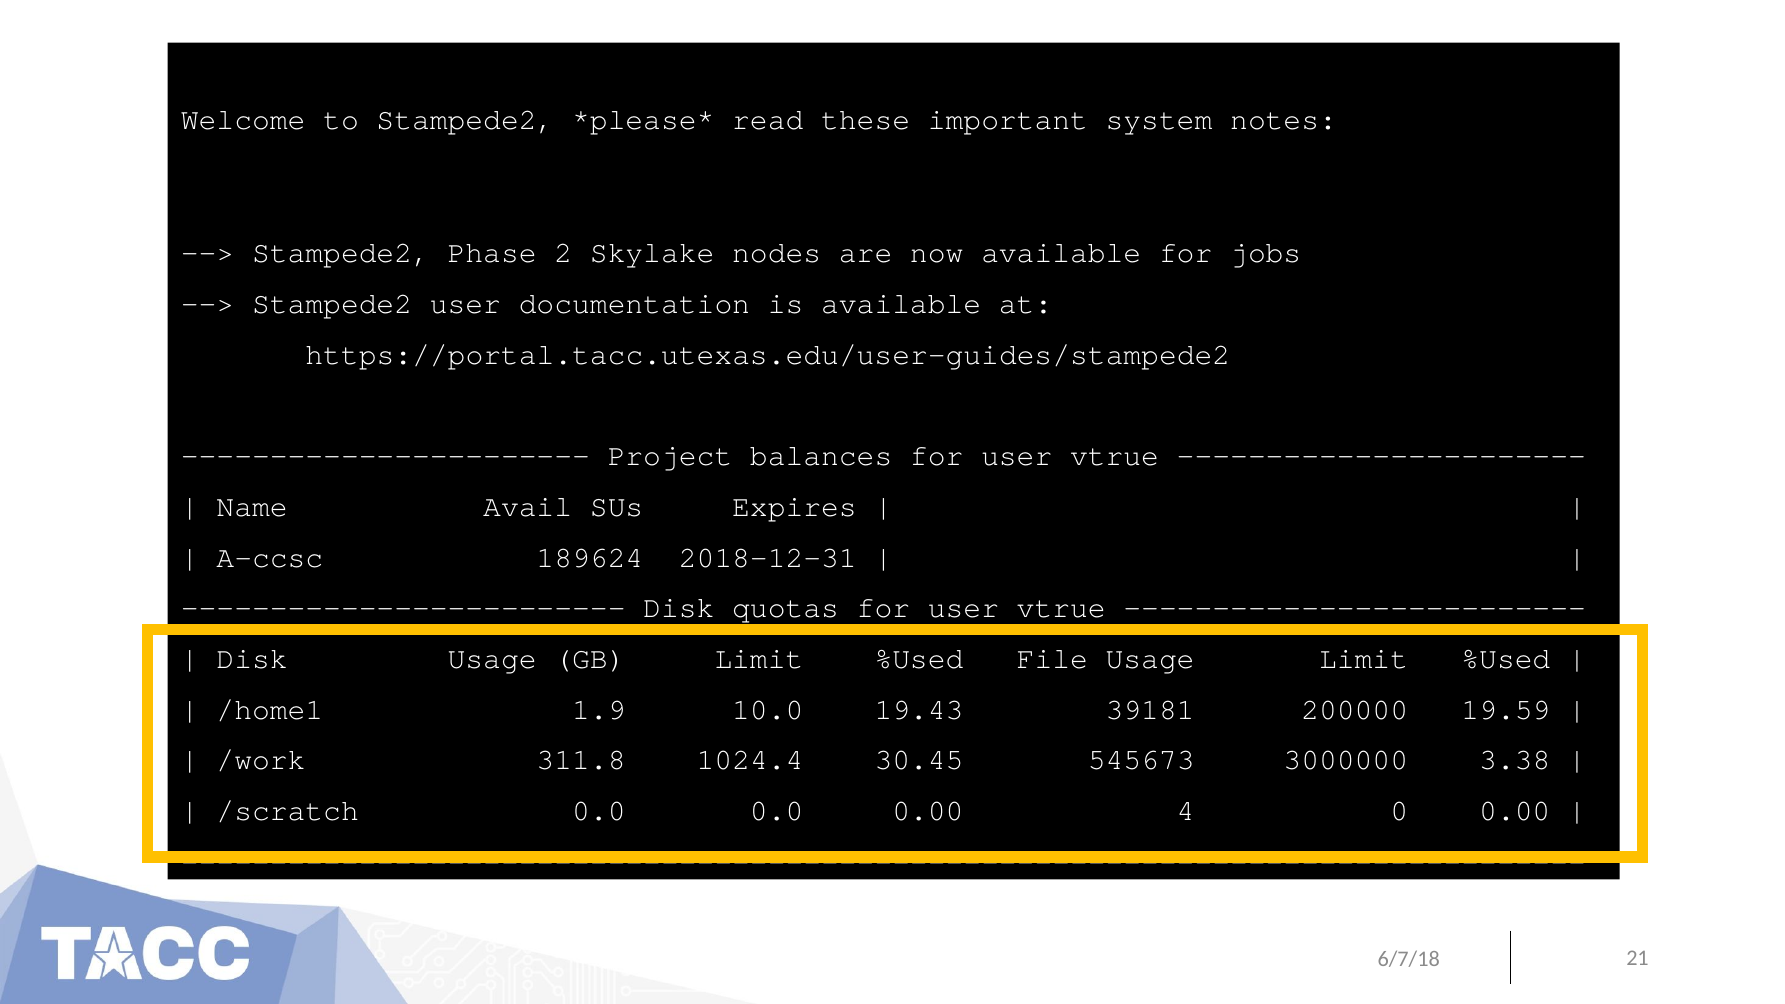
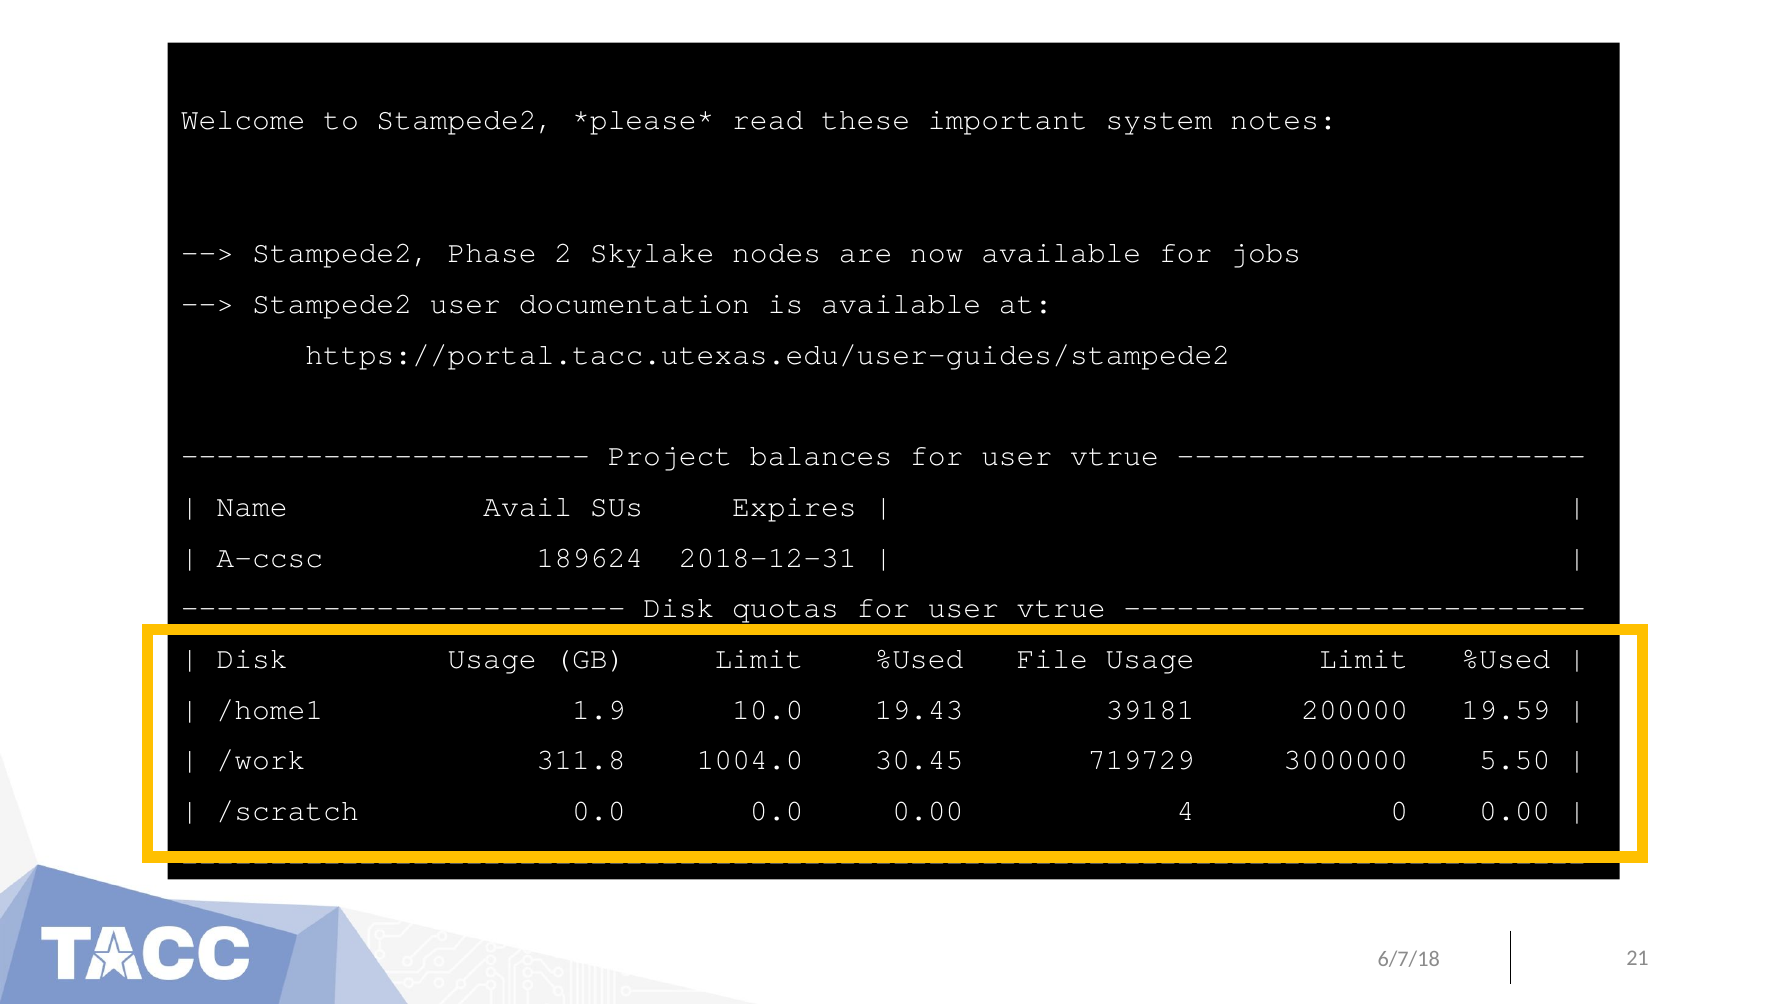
1024.4: 1024.4 -> 1004.0 (750, 760)
545673: 545673 -> 719729 (1141, 760)
3.38: 3.38 -> 5.50 (1515, 760)
